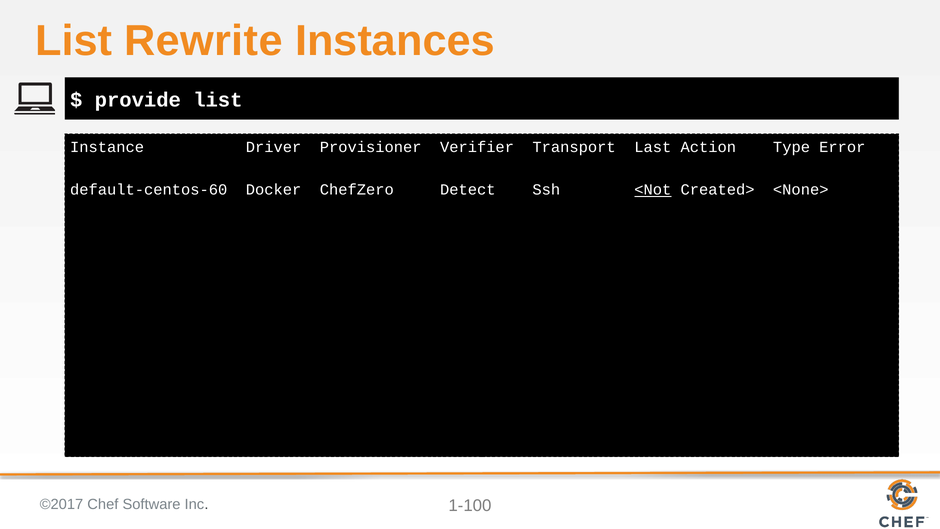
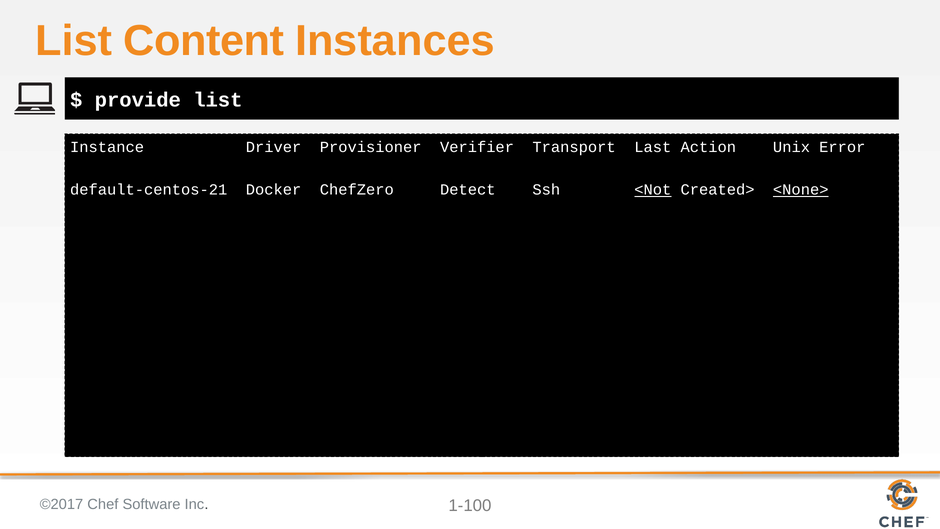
Rewrite: Rewrite -> Content (204, 41)
Type: Type -> Unix (792, 147)
default-centos-60: default-centos-60 -> default-centos-21 (149, 190)
<None> underline: none -> present (801, 190)
